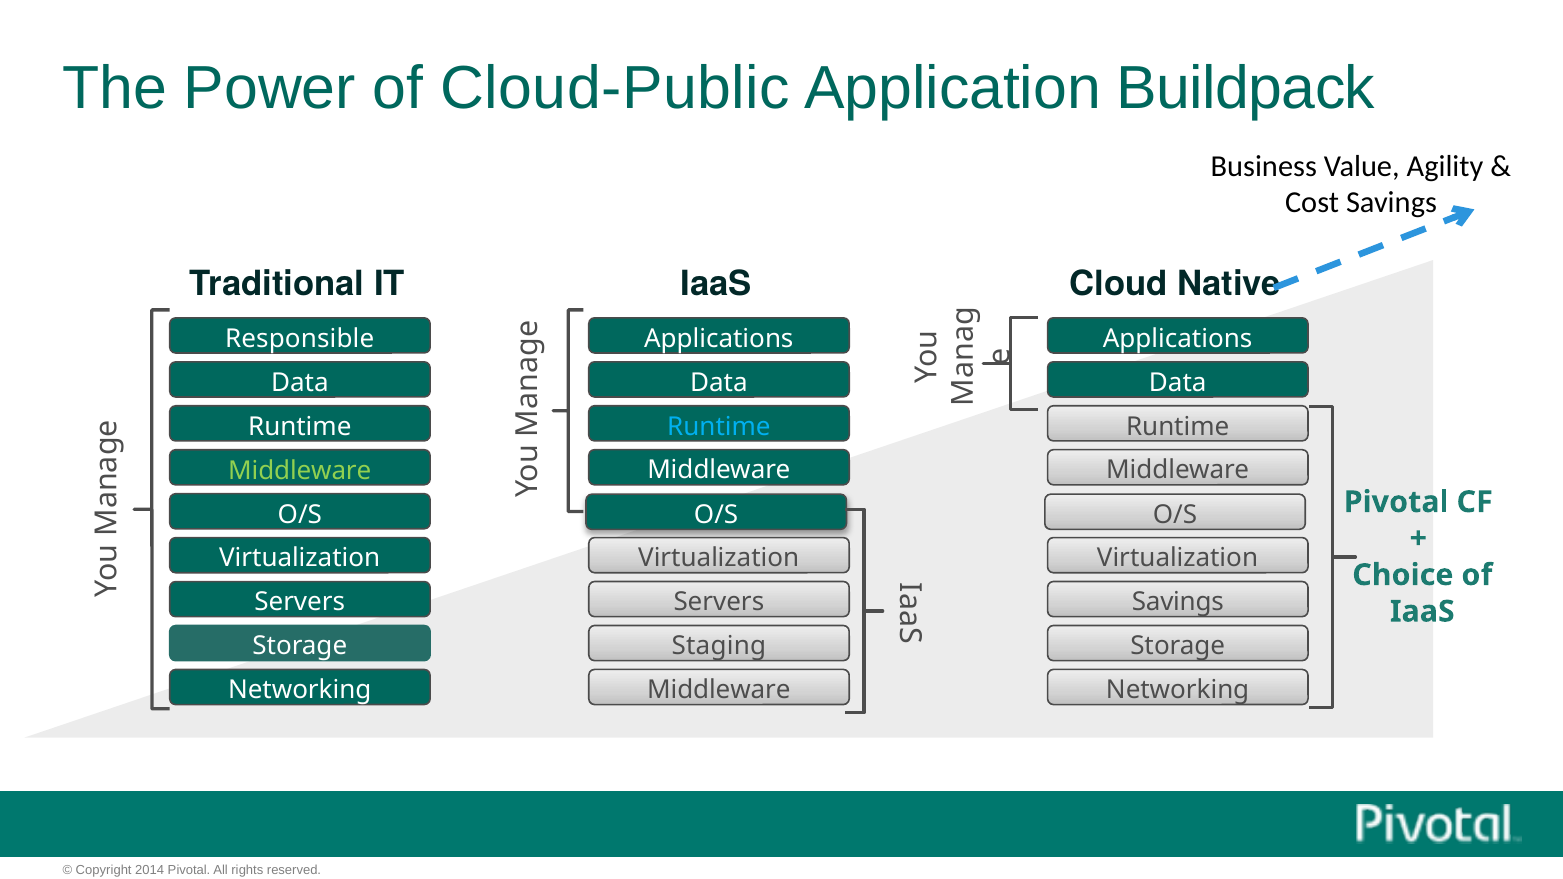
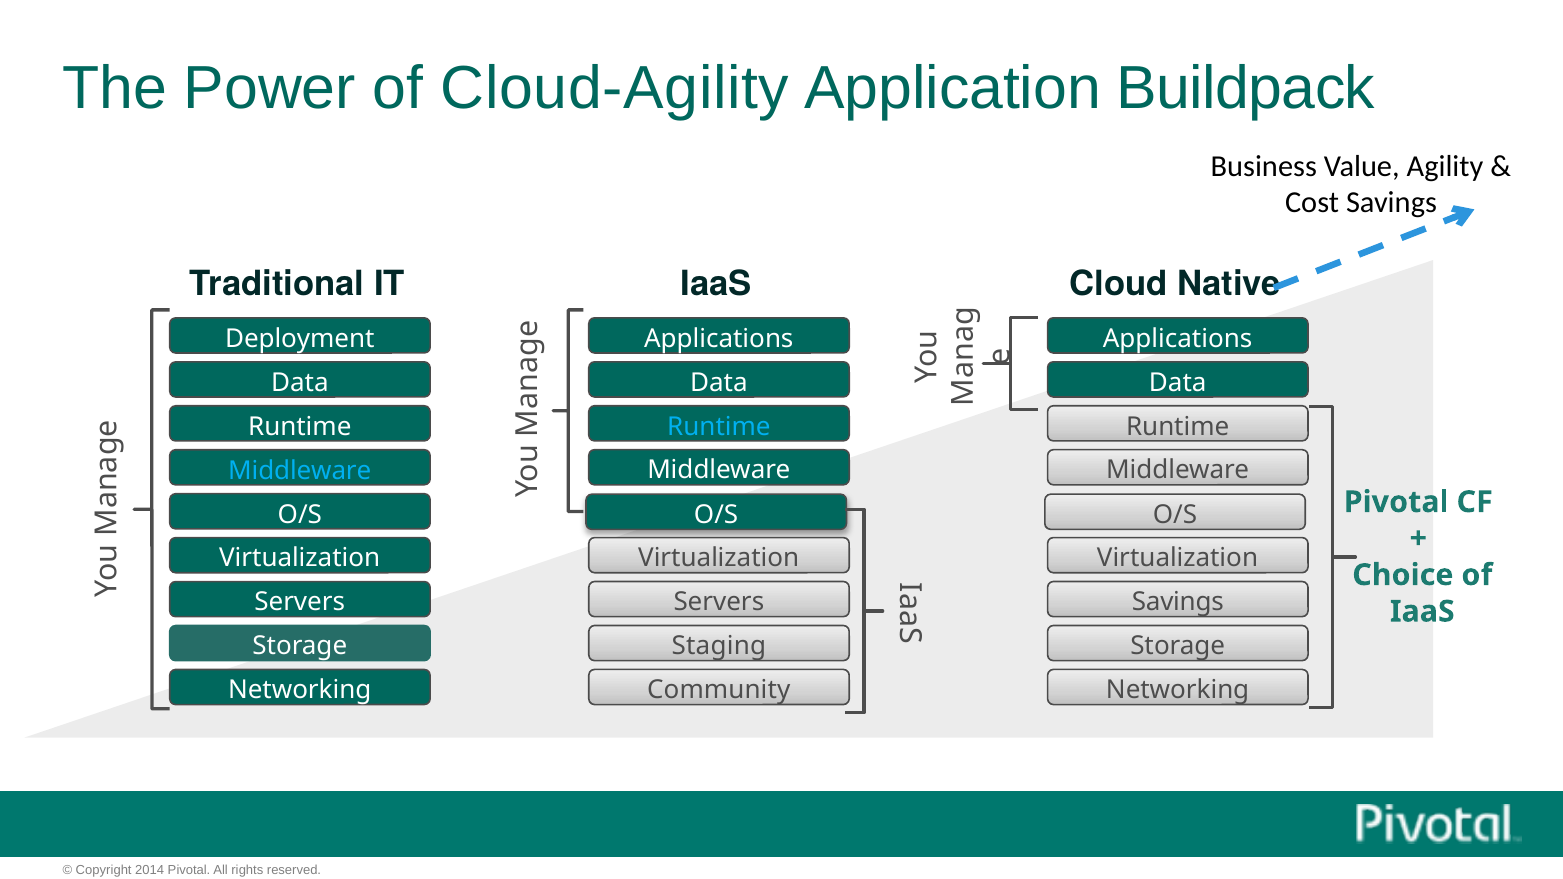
Cloud-Public: Cloud-Public -> Cloud-Agility (615, 88)
Responsible: Responsible -> Deployment (300, 339)
Middleware colour: light green -> light blue (300, 471)
Middleware: Middleware -> Community (719, 690)
